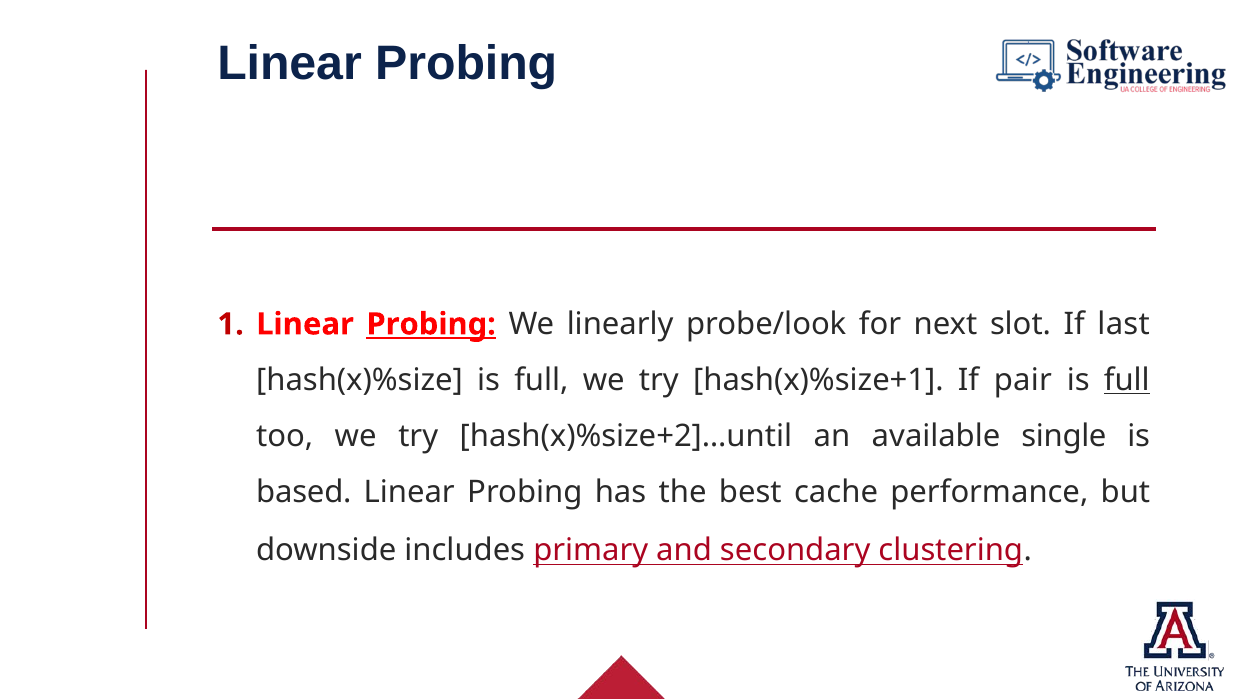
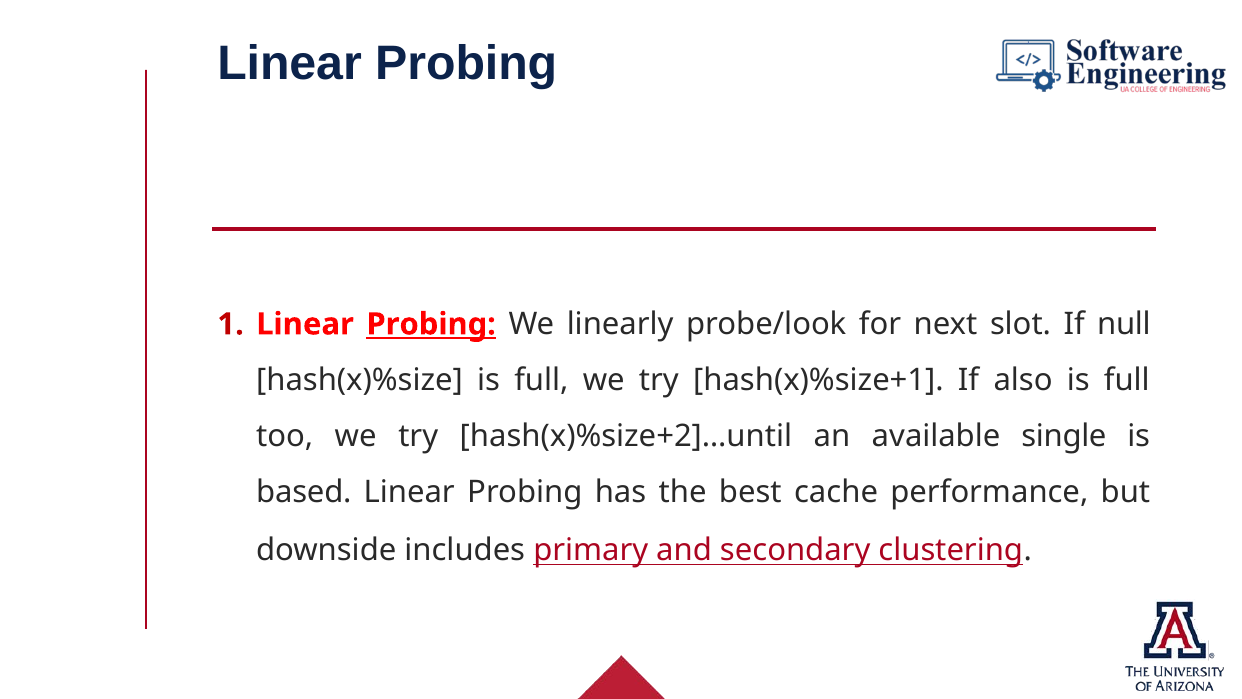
last: last -> null (1124, 324)
pair: pair -> also (1023, 380)
full underline: present -> none (1127, 380)
